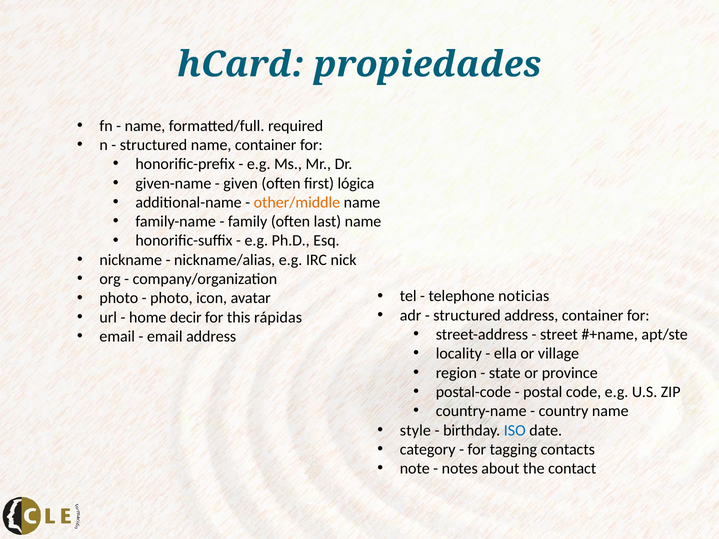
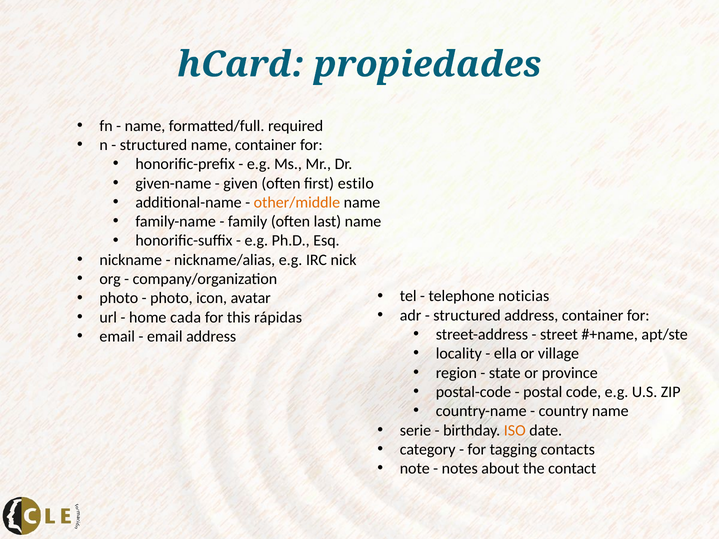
lógica: lógica -> estilo (356, 183)
decir: decir -> cada (186, 317)
style: style -> serie (415, 430)
ISO colour: blue -> orange (515, 430)
